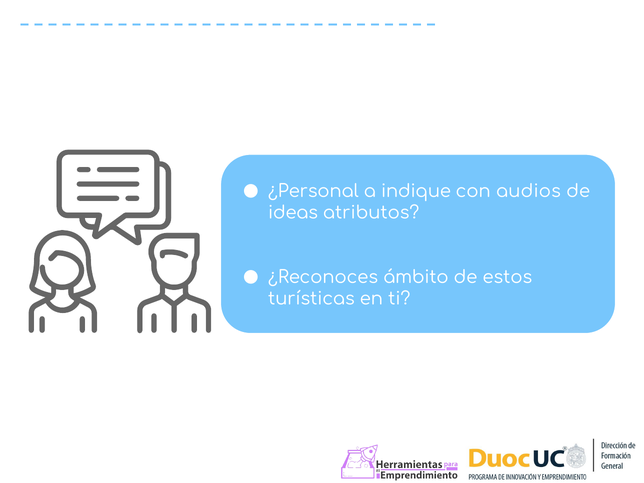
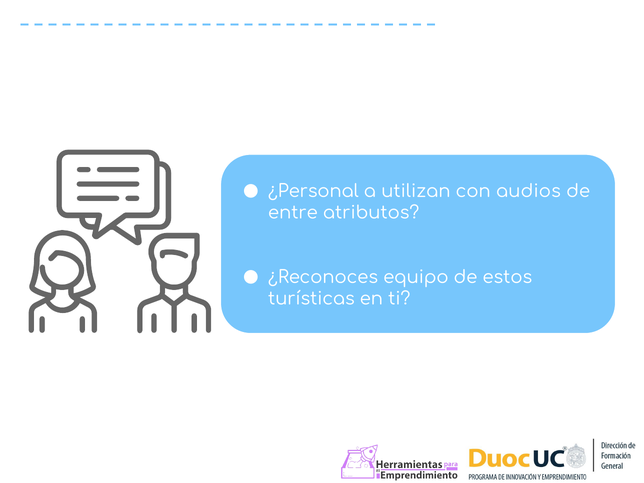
indique: indique -> utilizan (416, 191)
ideas: ideas -> entre (293, 213)
ámbito: ámbito -> equipo (416, 277)
